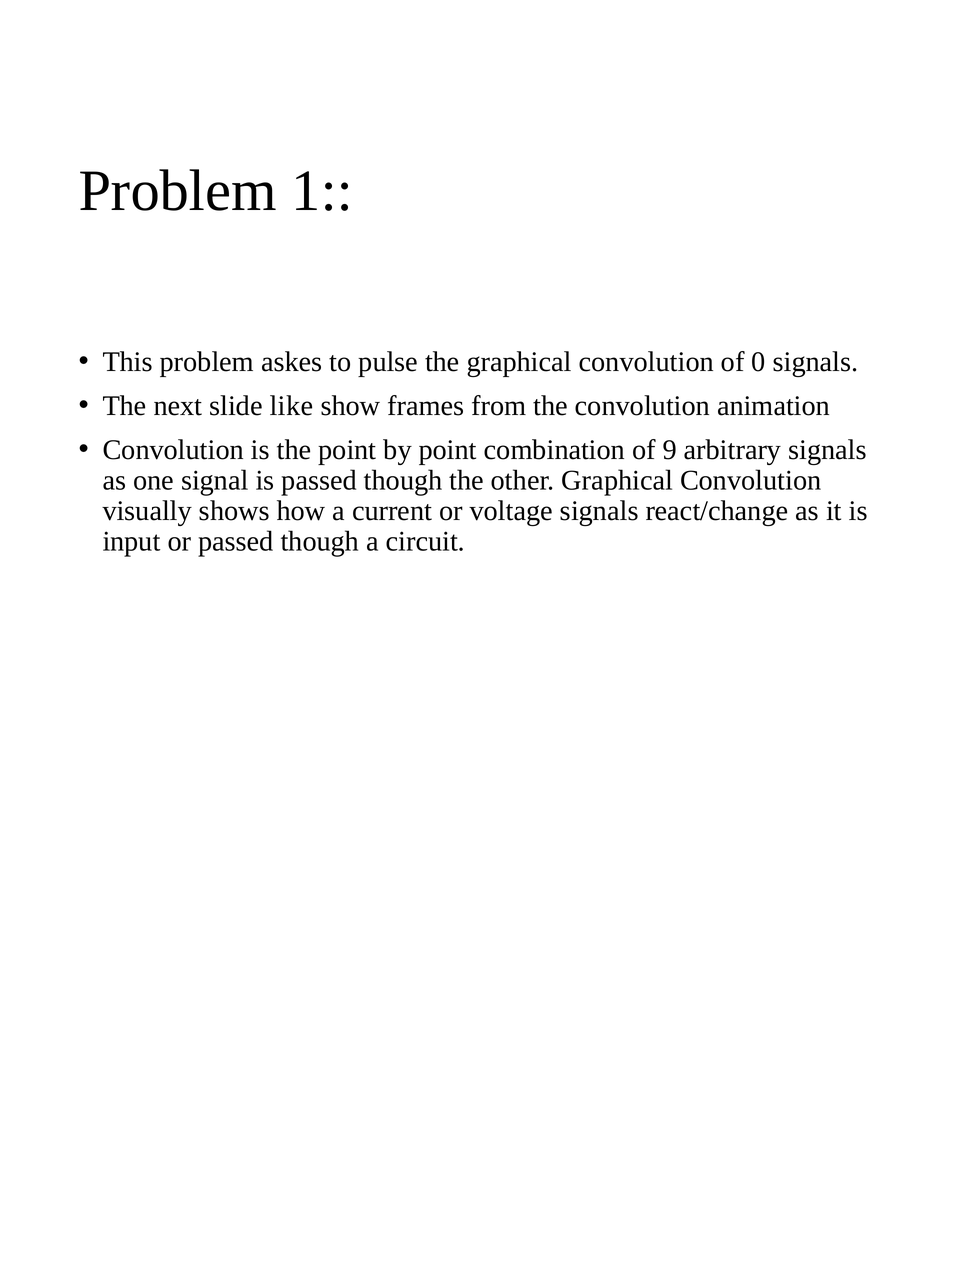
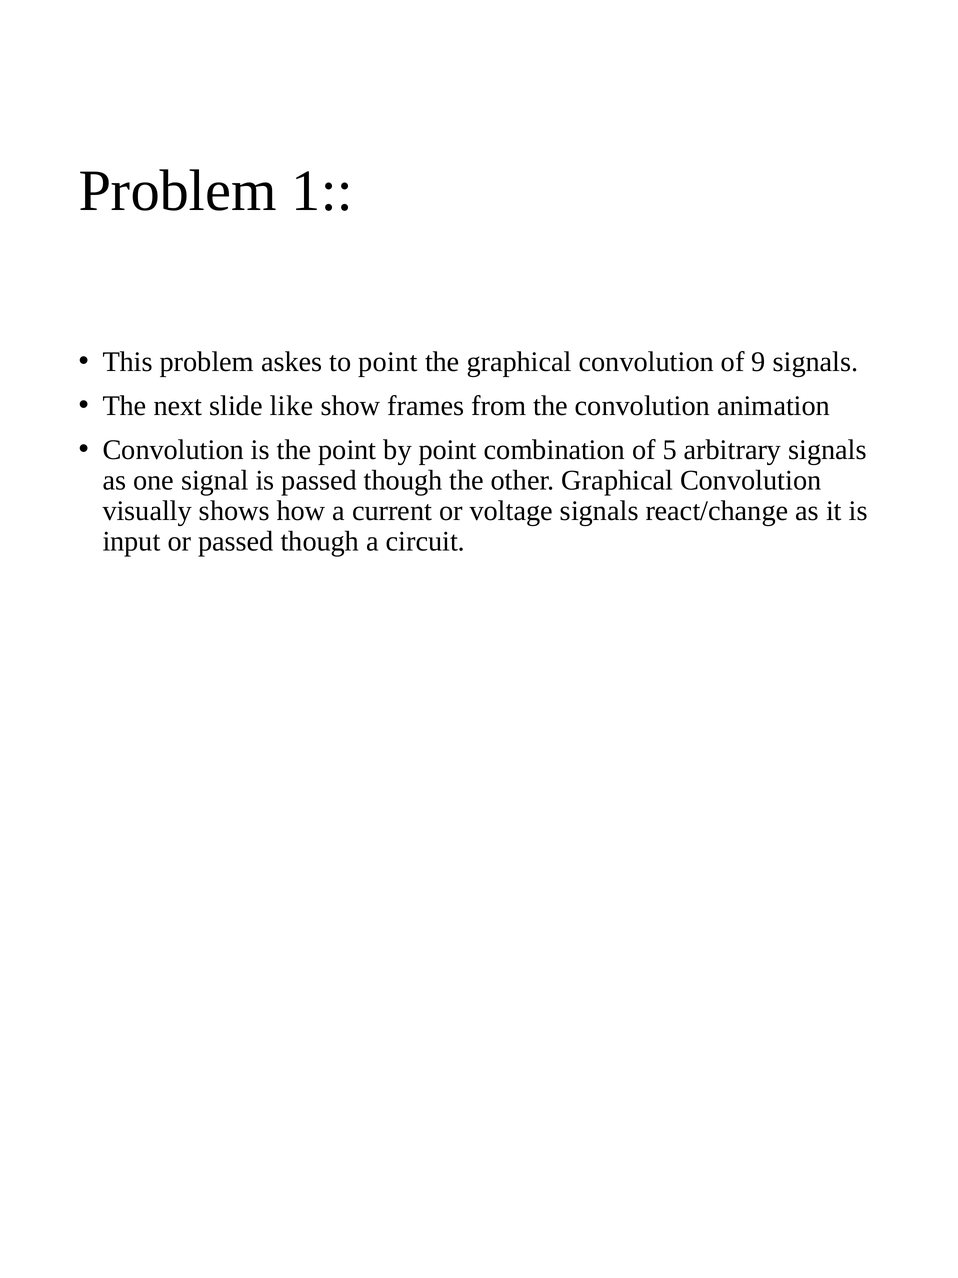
to pulse: pulse -> point (388, 362)
0: 0 -> 9 (759, 362)
9: 9 -> 5 (670, 449)
